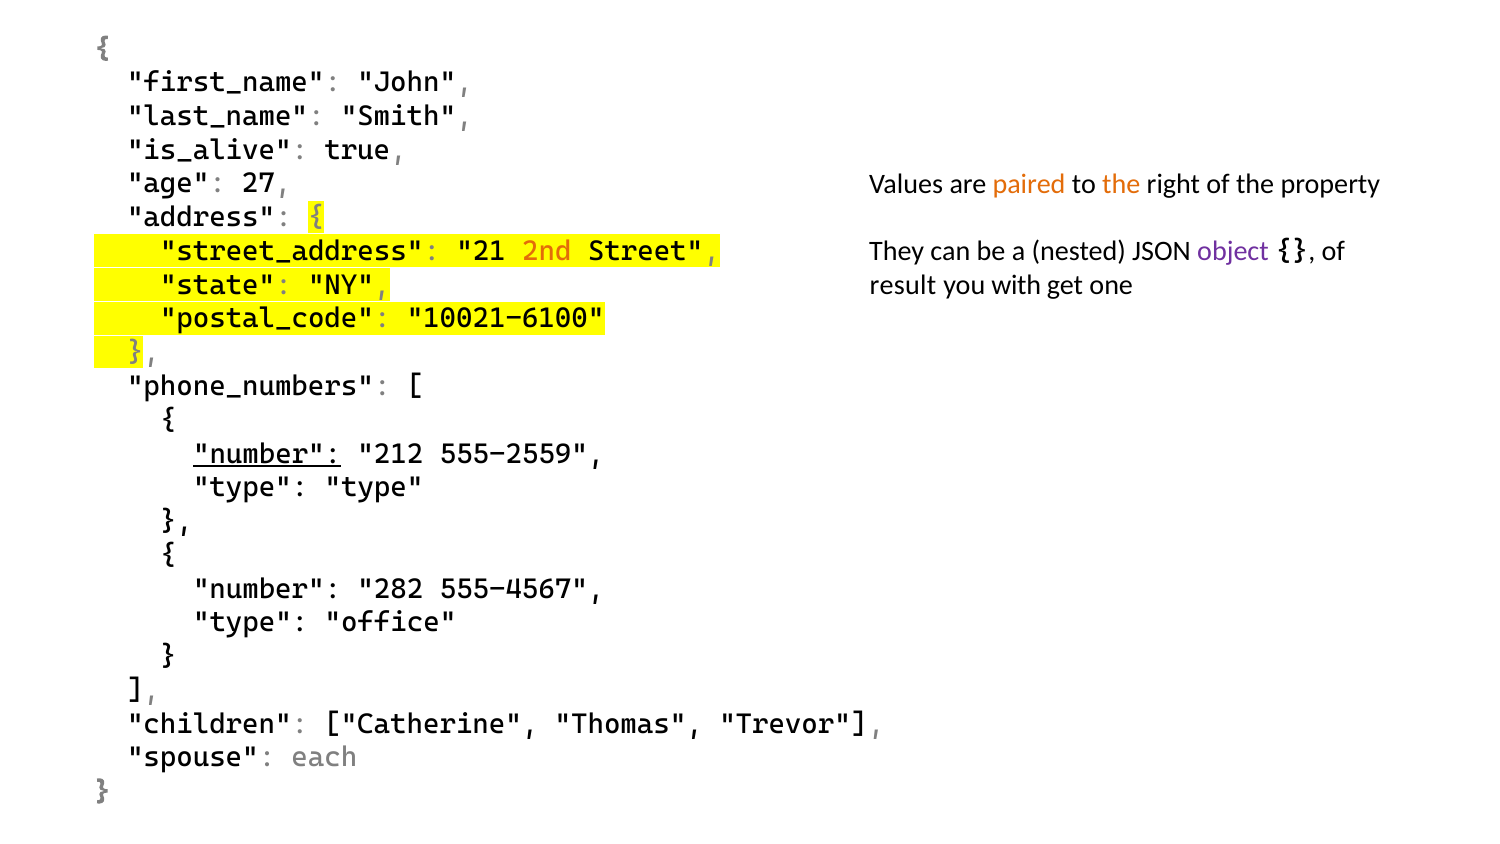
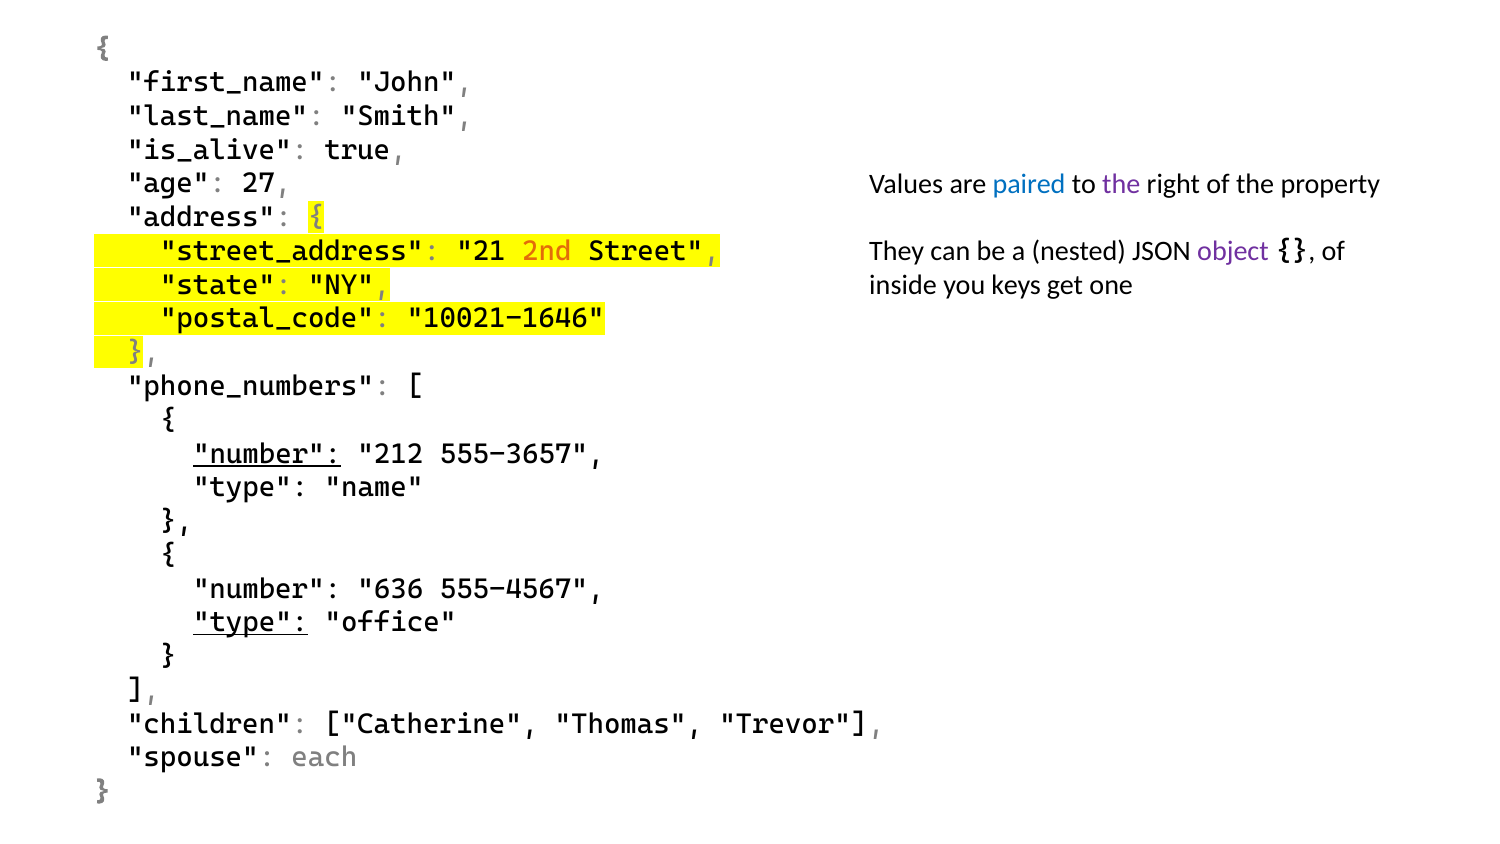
paired colour: orange -> blue (1029, 184)
the colour: orange -> purple (1121, 184)
result: result -> inside (903, 285)
with: with -> keys (1016, 285)
10021-6100: 10021-6100 -> 10021-1646 (506, 319)
555-2559: 555-2559 -> 555-3657 (522, 454)
type type: type -> name (374, 487)
282: 282 -> 636 (390, 589)
type underline: none -> present (251, 622)
